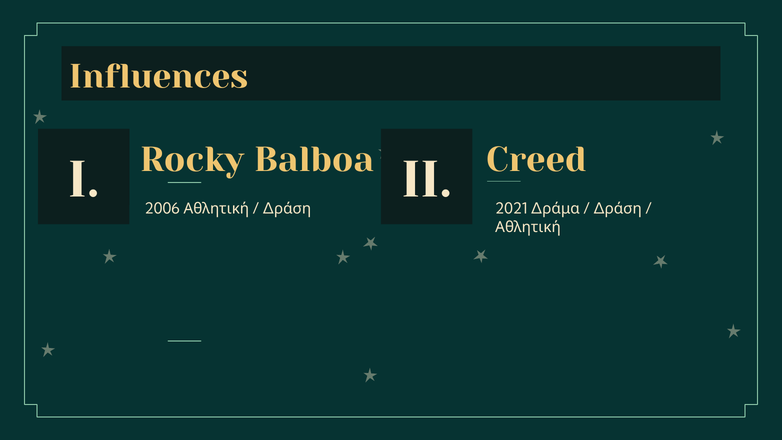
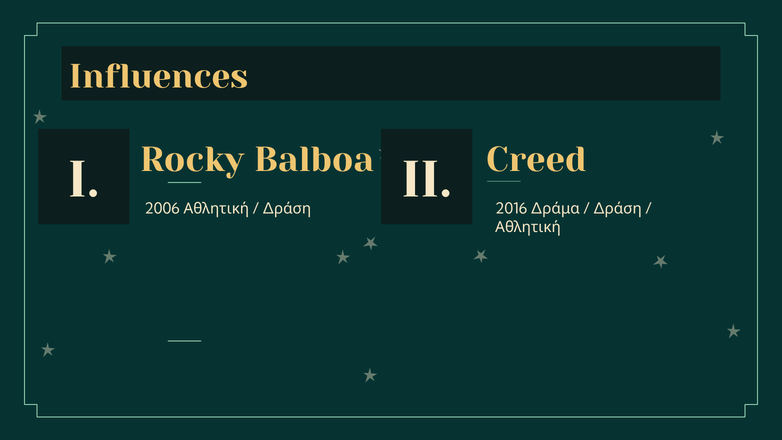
2021: 2021 -> 2016 (511, 209)
